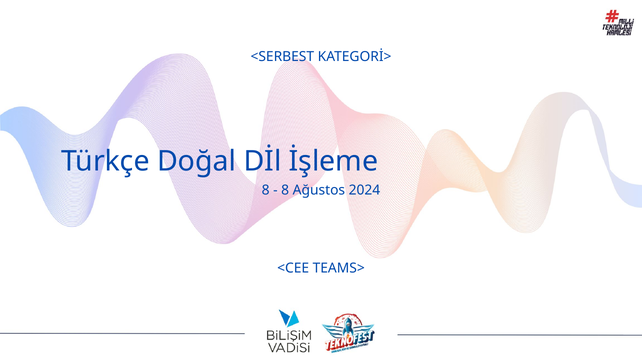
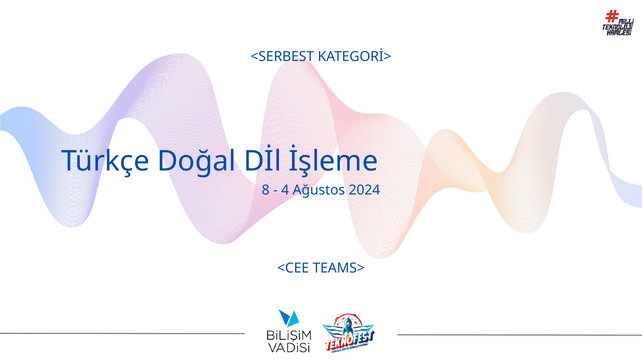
8: 8 -> 4 (285, 190)
